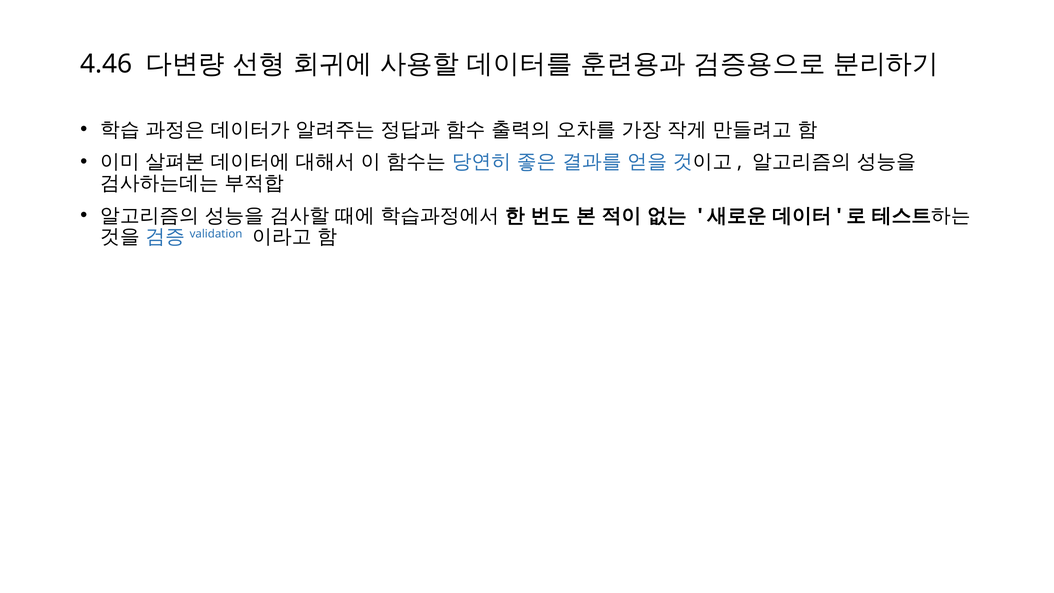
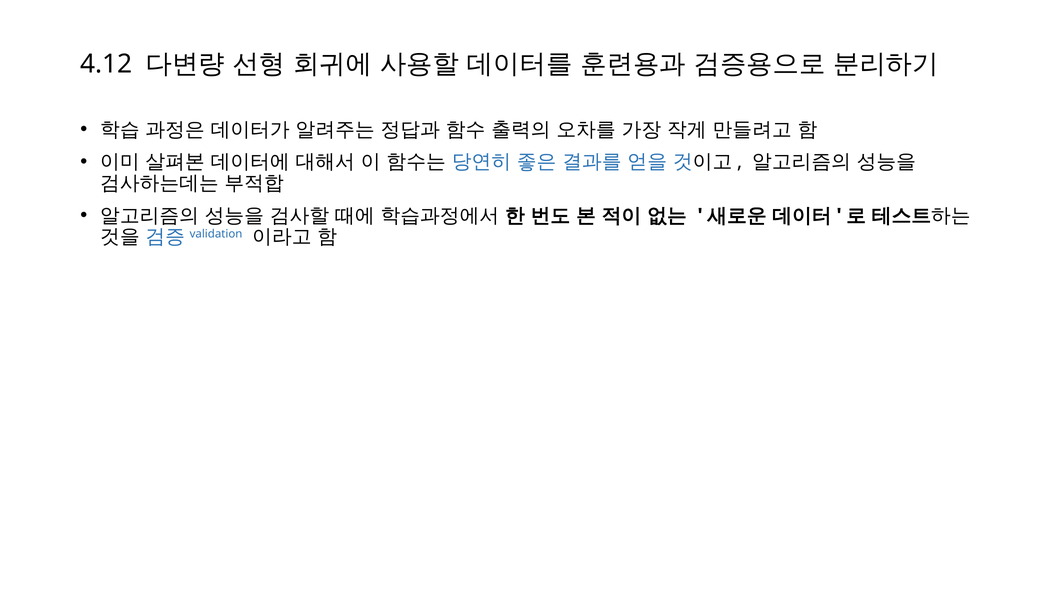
4.46: 4.46 -> 4.12 (106, 64)
